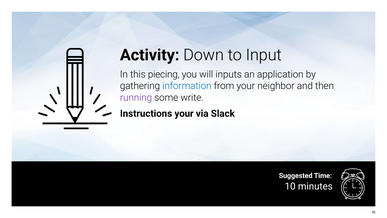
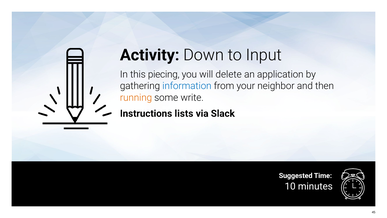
inputs: inputs -> delete (229, 74)
running colour: purple -> orange (136, 97)
Instructions your: your -> lists (184, 113)
